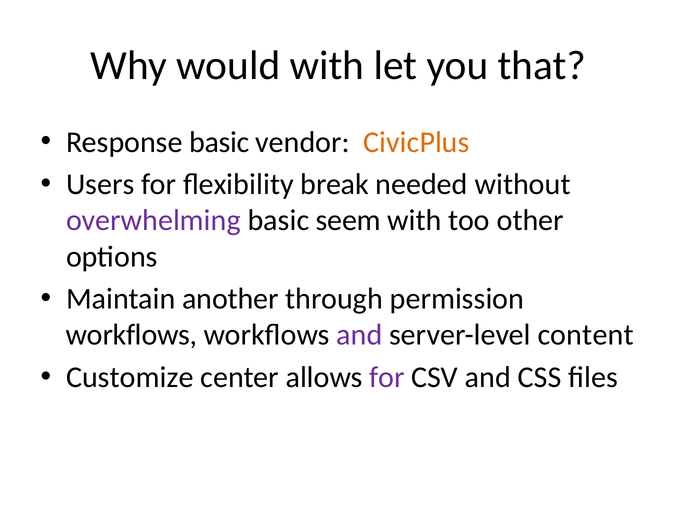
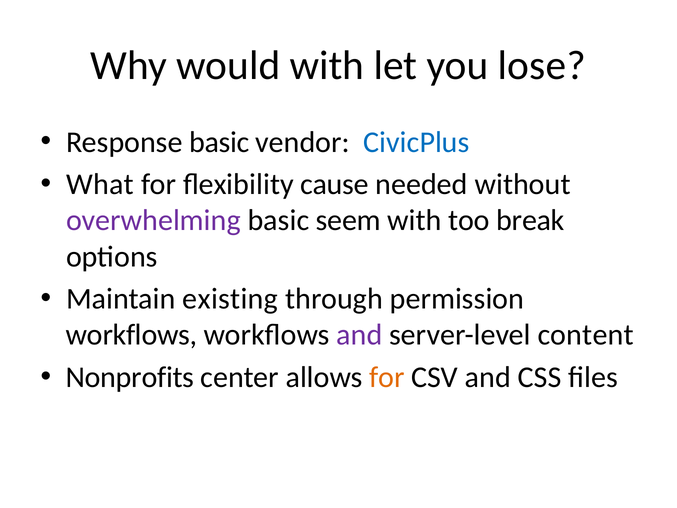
that: that -> lose (542, 66)
CivicPlus colour: orange -> blue (416, 142)
Users: Users -> What (100, 184)
break: break -> cause (335, 184)
other: other -> break (530, 220)
another: another -> existing (230, 299)
Customize: Customize -> Nonprofits (130, 377)
for colour: purple -> orange (387, 377)
